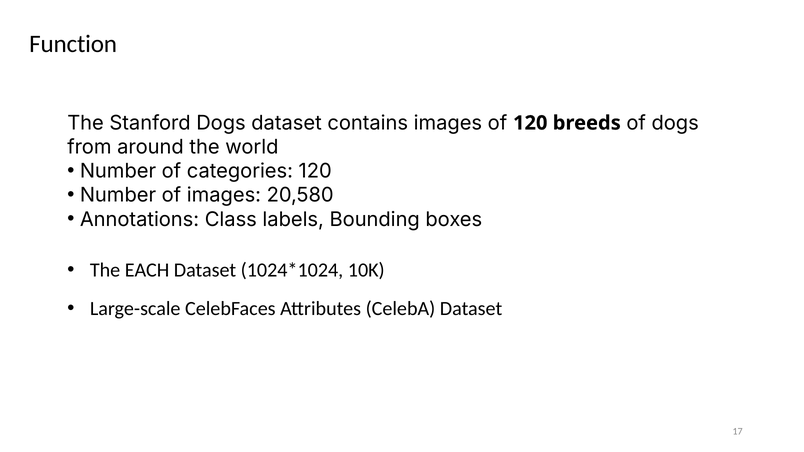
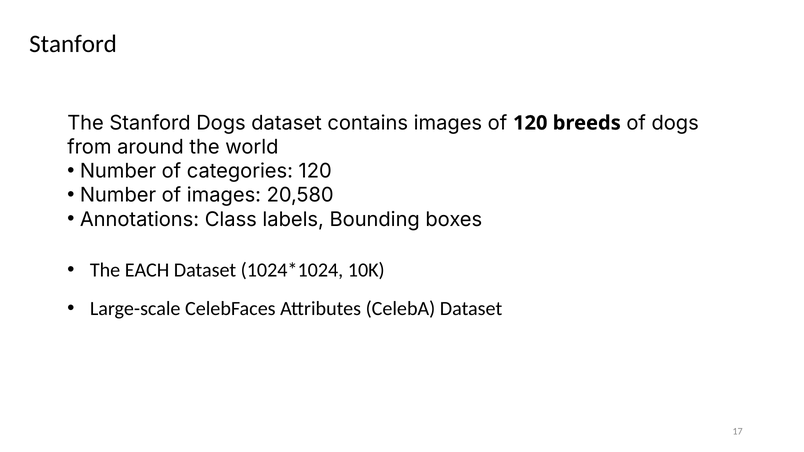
Function: Function -> Stanford (73, 44)
